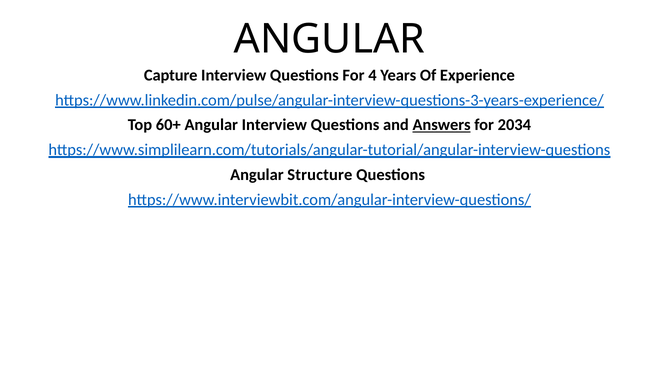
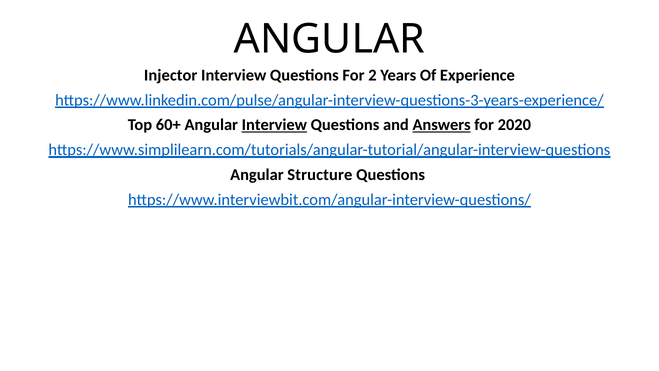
Capture: Capture -> Injector (171, 75)
4: 4 -> 2 (372, 75)
Interview underline: none -> present (274, 125)
2034: 2034 -> 2020 (514, 125)
